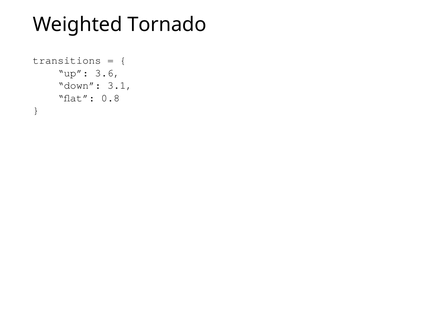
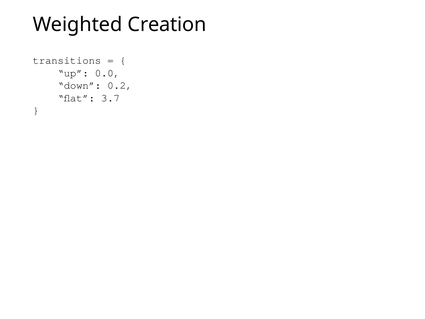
Tornado: Tornado -> Creation (167, 24)
3.6: 3.6 -> 0.0 (107, 73)
3.1: 3.1 -> 0.2 (120, 85)
0.8: 0.8 -> 3.7 (110, 98)
